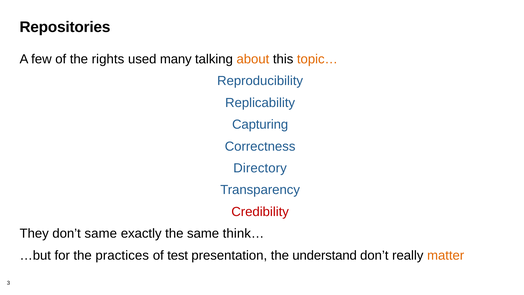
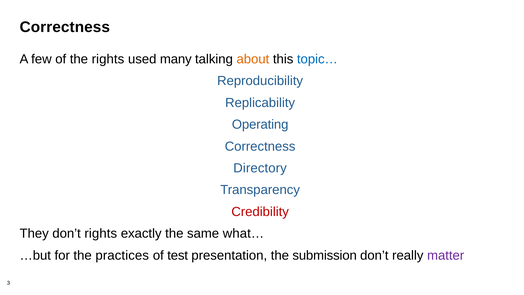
Repositories: Repositories -> Correctness (65, 27)
topic… colour: orange -> blue (317, 59)
Capturing: Capturing -> Operating (260, 124)
don’t same: same -> rights (101, 233)
think…: think… -> what… (243, 233)
understand: understand -> submission (325, 255)
matter colour: orange -> purple (446, 255)
